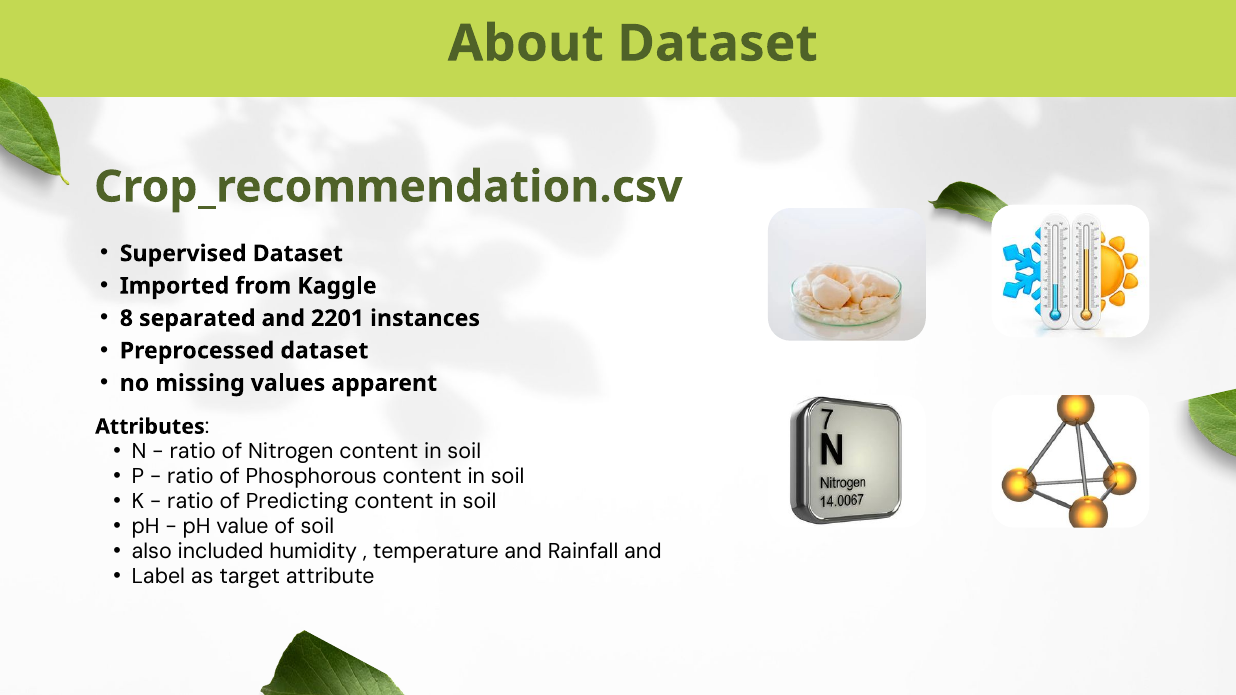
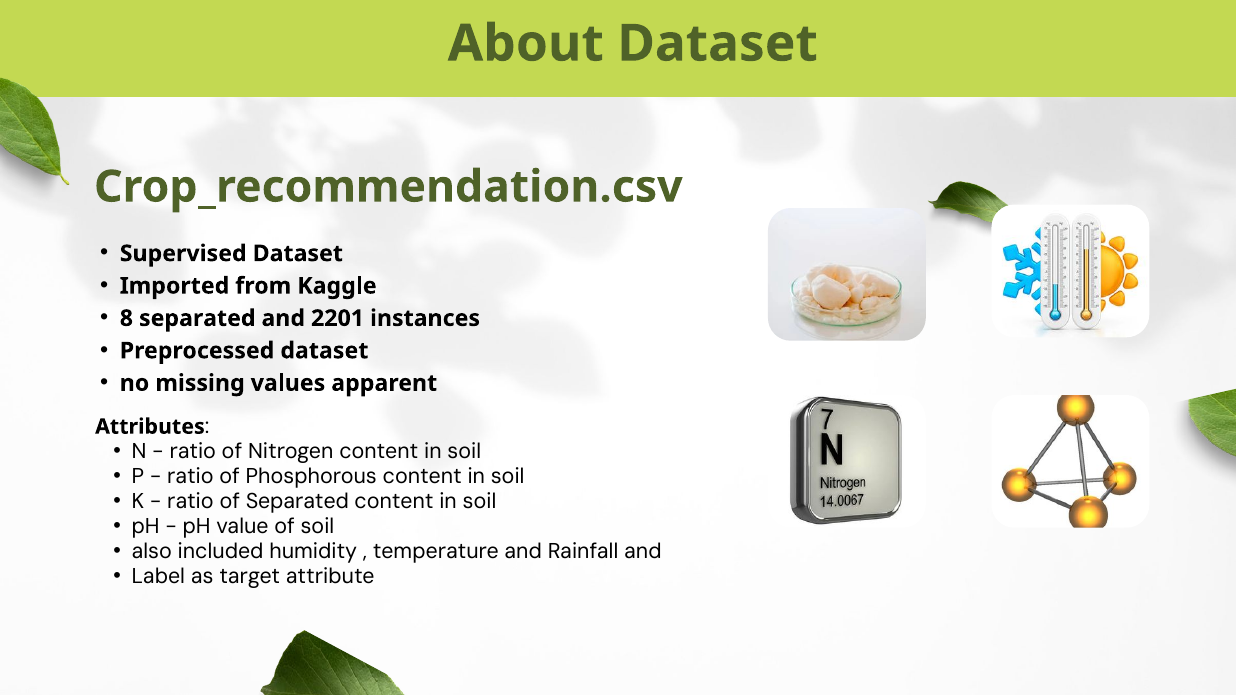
of Predicting: Predicting -> Separated (297, 502)
